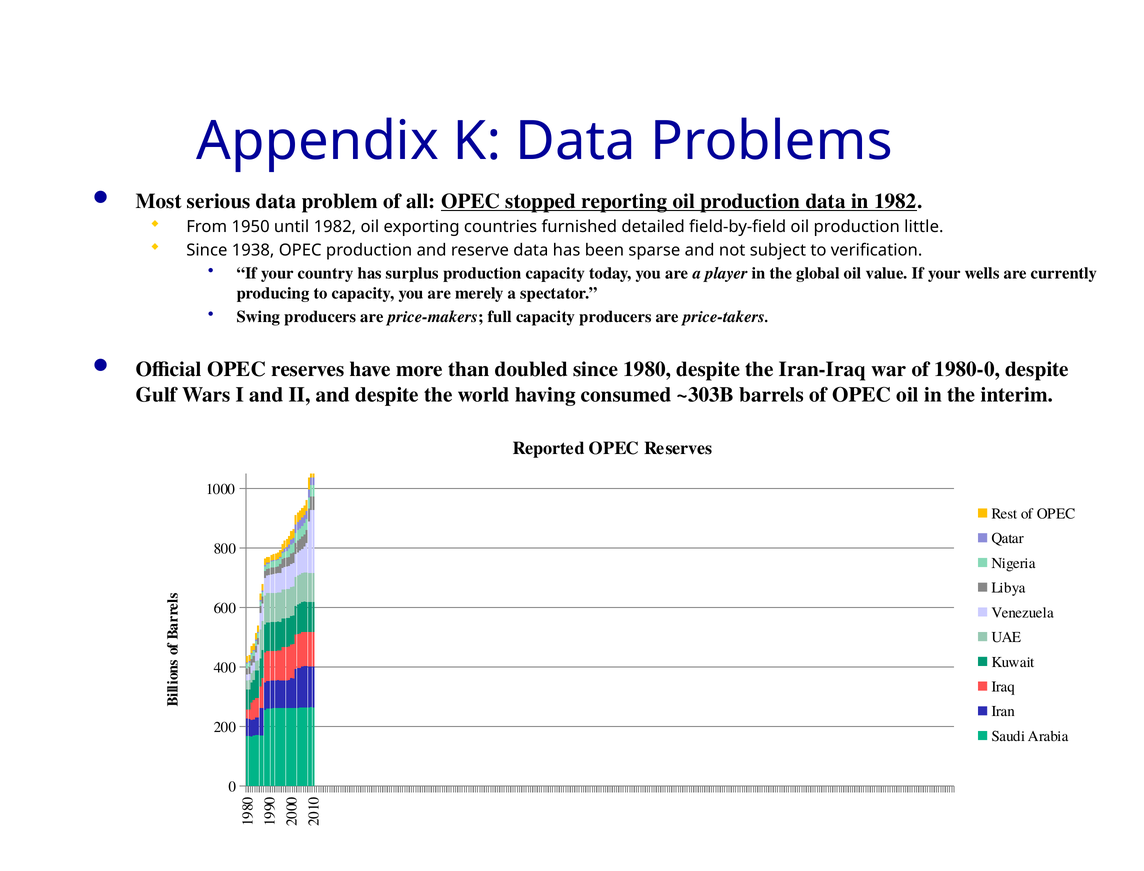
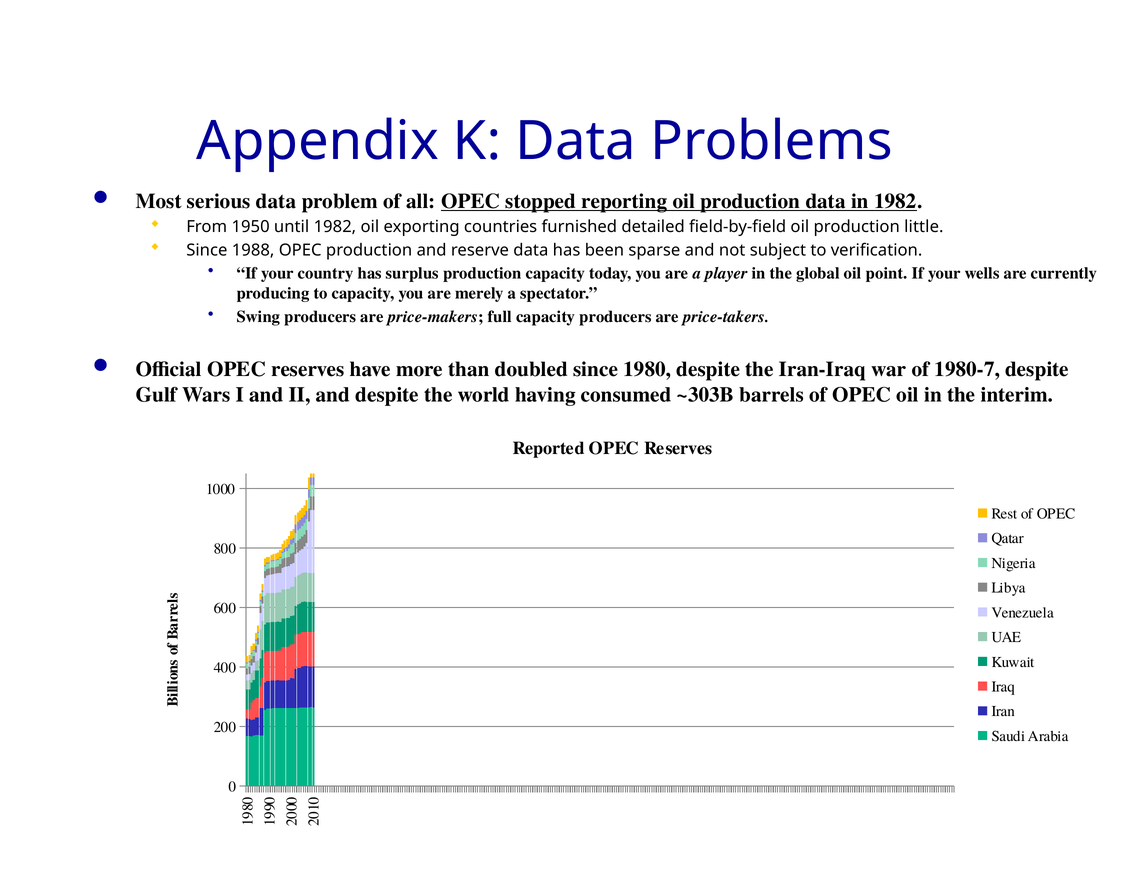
1938: 1938 -> 1988 (253, 250)
value: value -> point (887, 274)
1980-0: 1980-0 -> 1980-7 (967, 370)
